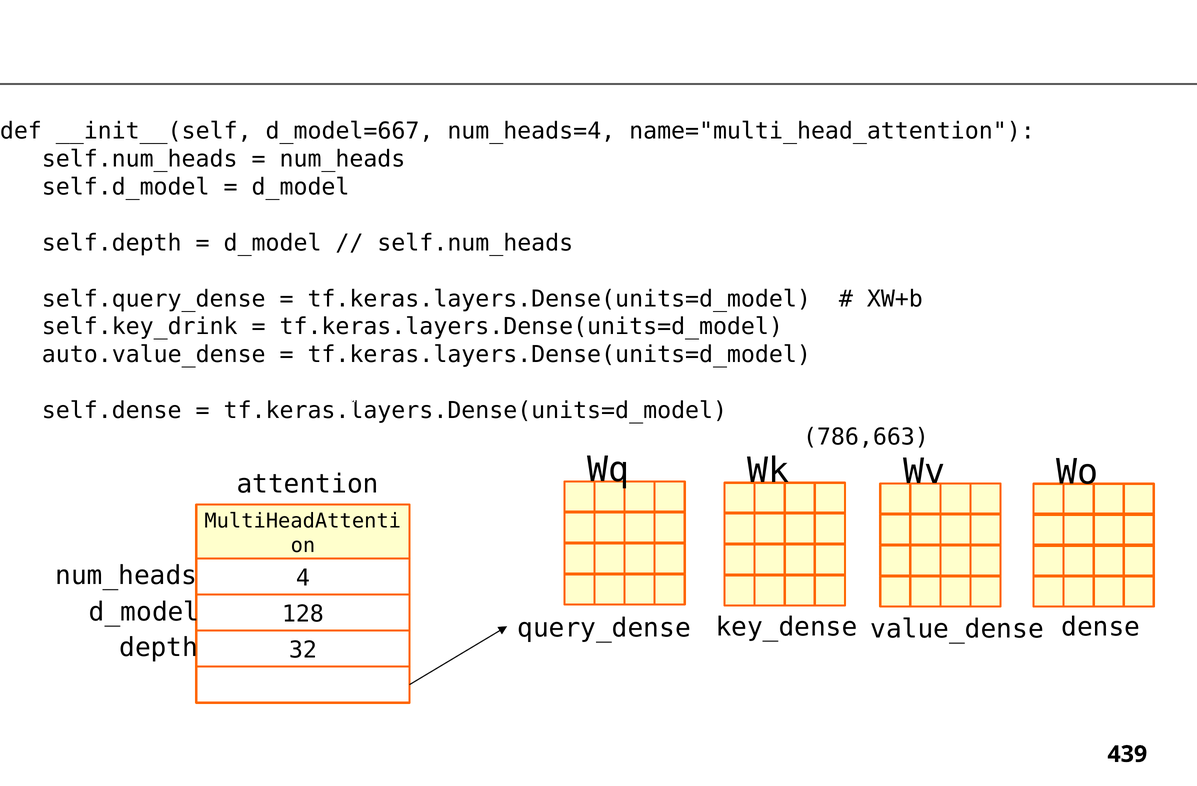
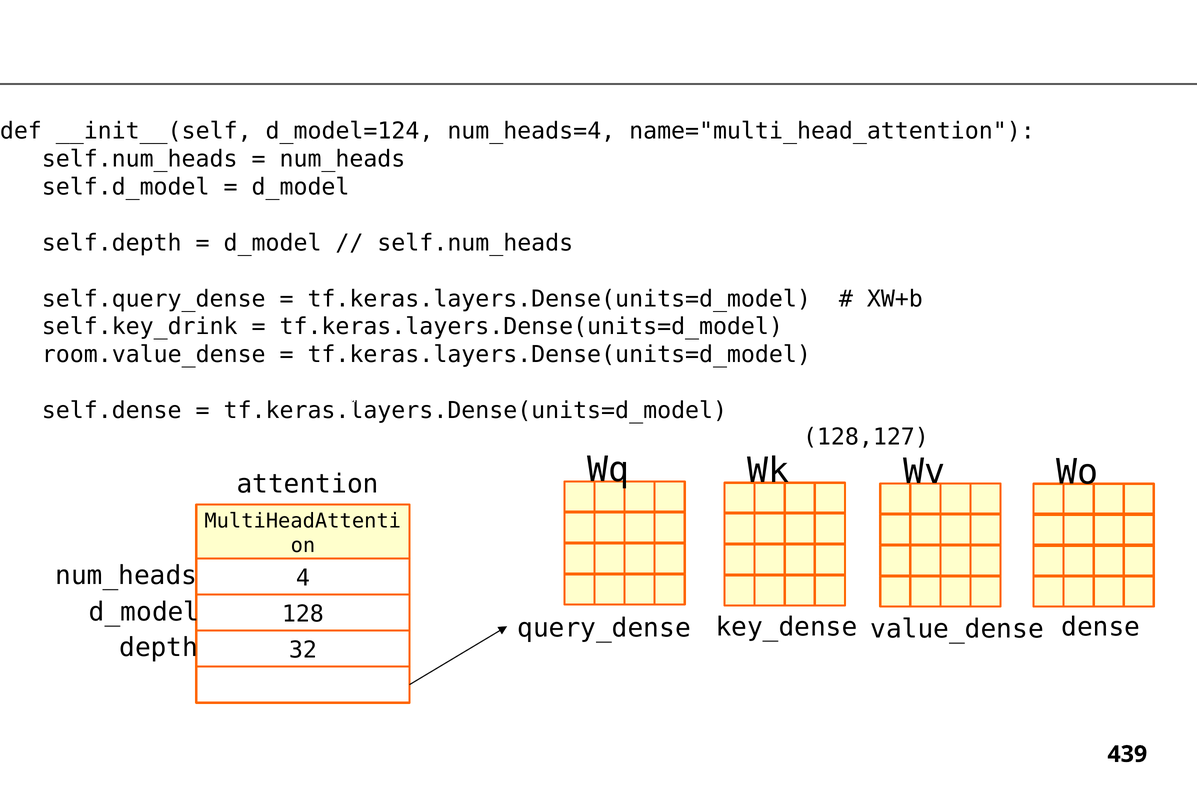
d_model=667: d_model=667 -> d_model=124 (350, 131)
auto.value_dense: auto.value_dense -> room.value_dense (154, 355)
786,663: 786,663 -> 128,127 (866, 437)
